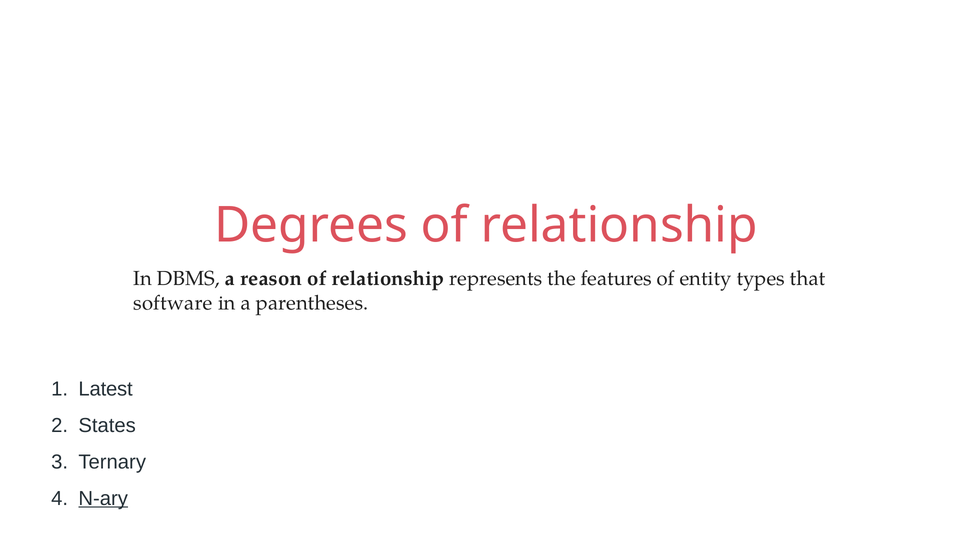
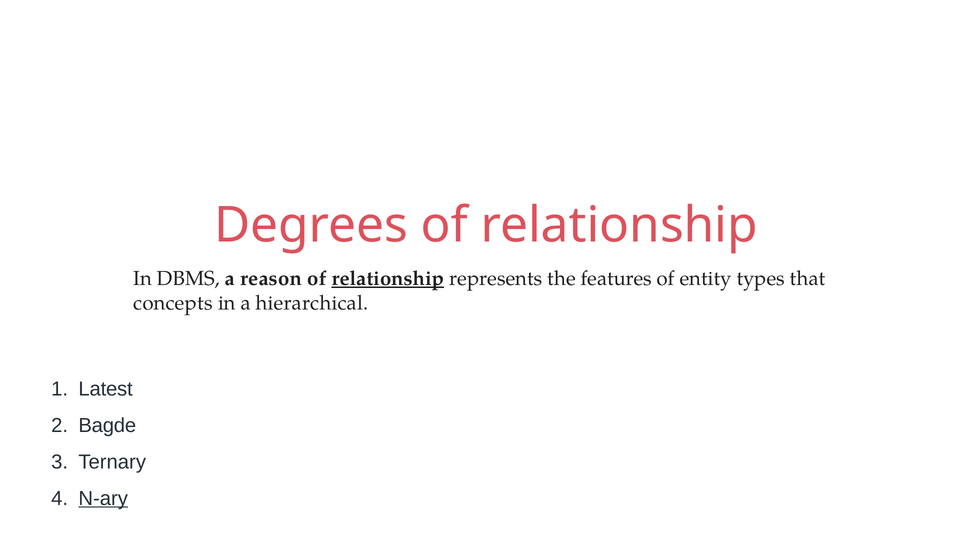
relationship underline: none -> present (388, 278)
software: software -> concepts (173, 303)
parentheses: parentheses -> hierarchical (312, 303)
States: States -> Bagde (107, 425)
